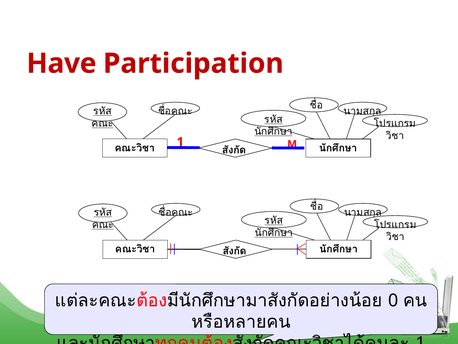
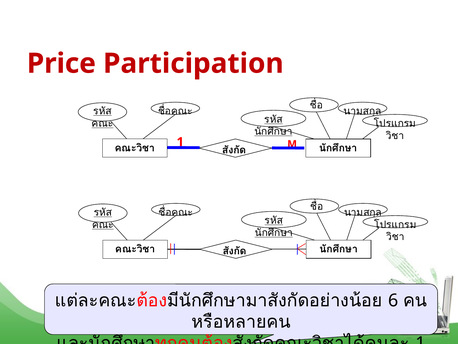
Have: Have -> Price (61, 63)
0: 0 -> 6 (393, 300)
